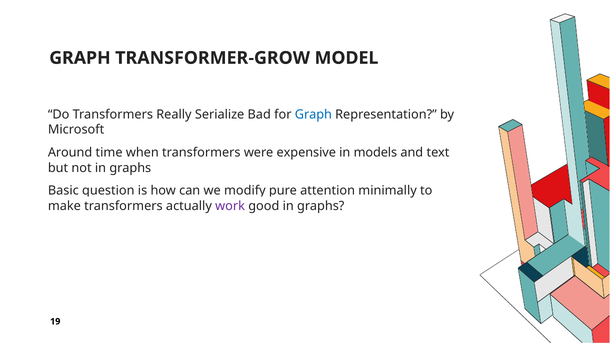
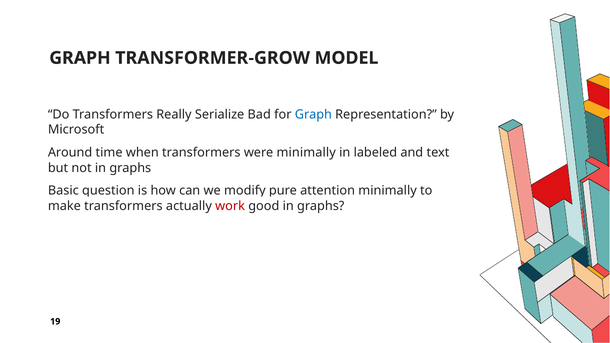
were expensive: expensive -> minimally (306, 153)
models: models -> labeled (375, 153)
work colour: purple -> red (230, 206)
